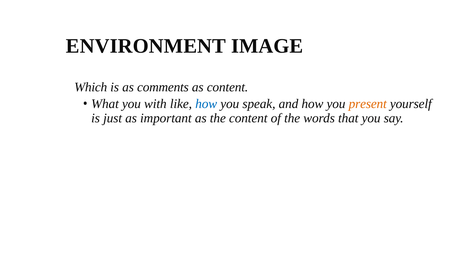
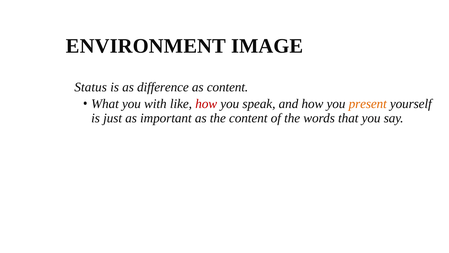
Which: Which -> Status (91, 87)
comments: comments -> difference (163, 87)
how colour: blue -> red (206, 104)
